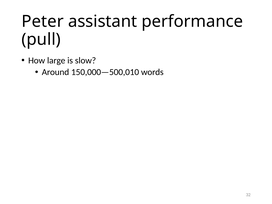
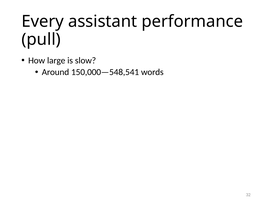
Peter: Peter -> Every (43, 21)
150,000—500,010: 150,000—500,010 -> 150,000—548,541 (105, 72)
